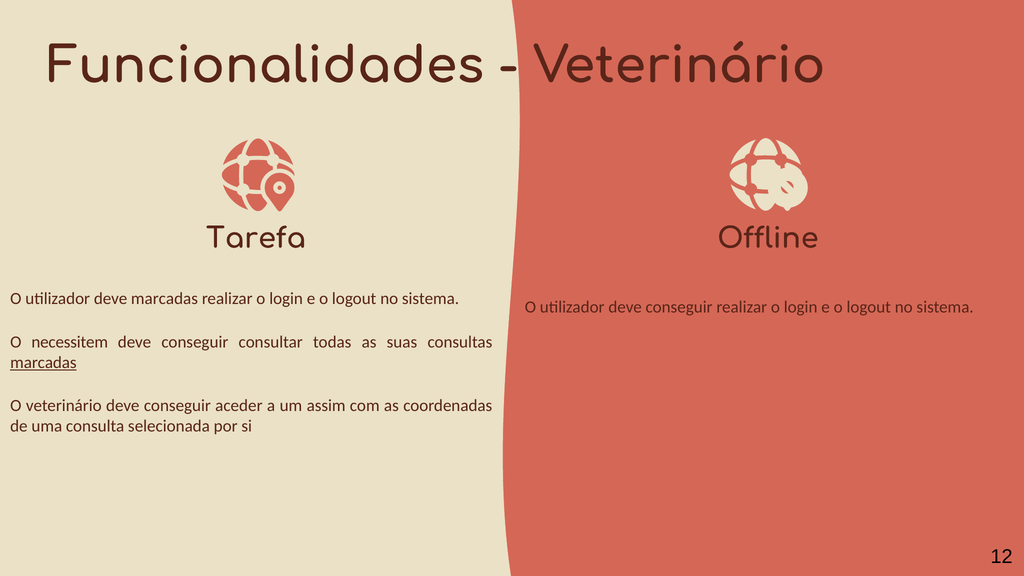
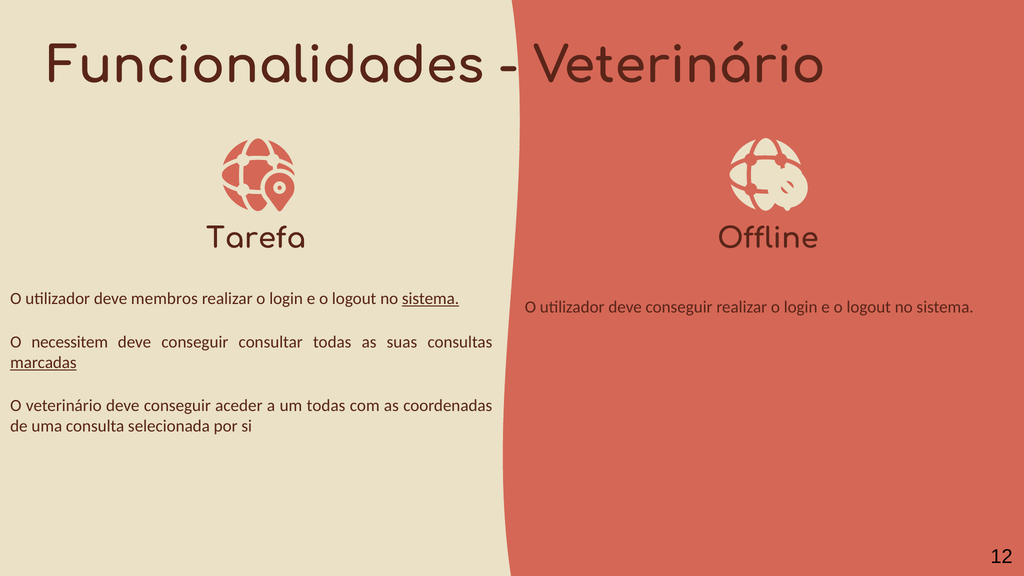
deve marcadas: marcadas -> membros (164, 299)
sistema underline: none -> present (431, 299)
um assim: assim -> todas (326, 406)
